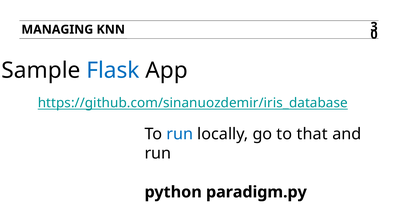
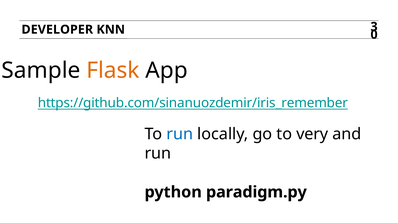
MANAGING: MANAGING -> DEVELOPER (57, 30)
Flask colour: blue -> orange (113, 71)
https://github.com/sinanuozdemir/iris_database: https://github.com/sinanuozdemir/iris_database -> https://github.com/sinanuozdemir/iris_remember (193, 103)
that: that -> very (312, 134)
